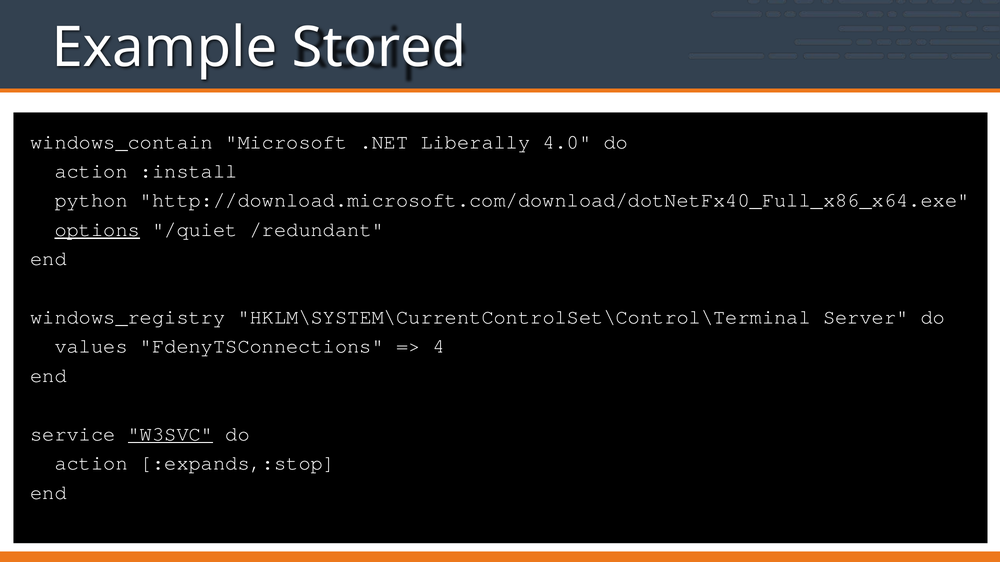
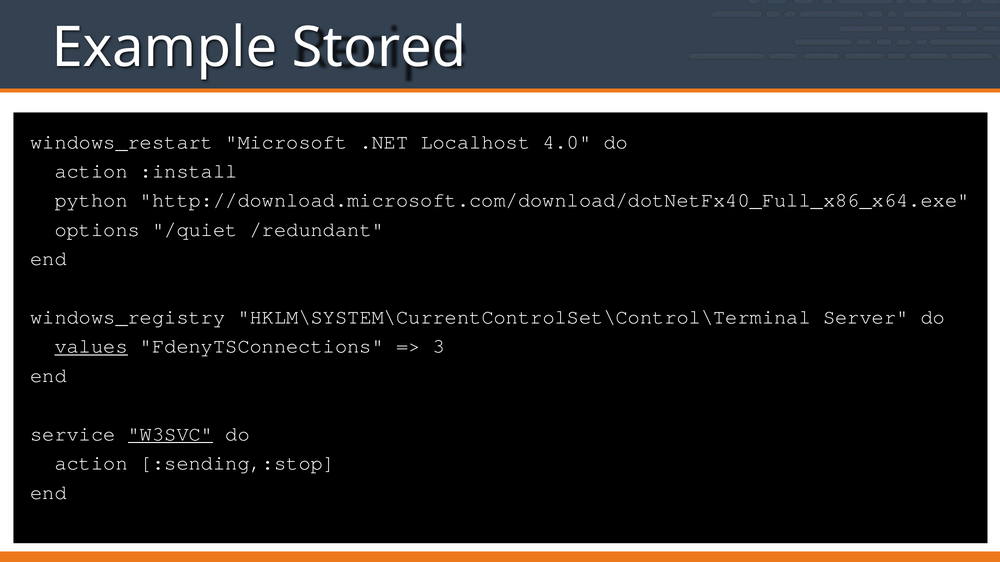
windows_contain: windows_contain -> windows_restart (122, 142)
Liberally: Liberally -> Localhost (475, 142)
options underline: present -> none (97, 230)
values underline: none -> present (91, 347)
4: 4 -> 3 (439, 347)
:expands,:stop: :expands,:stop -> :sending,:stop (238, 463)
